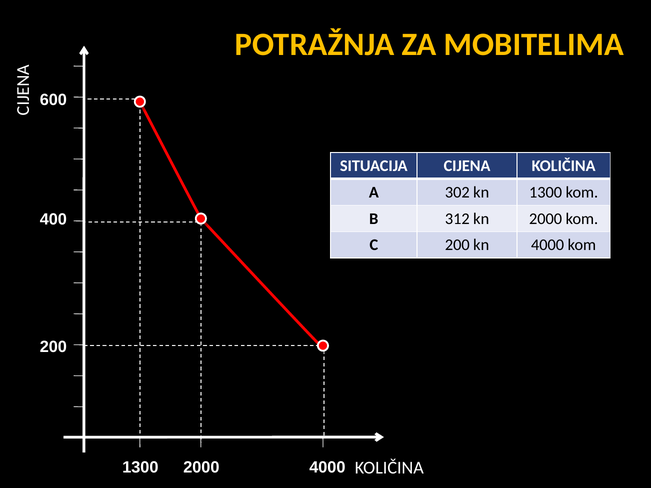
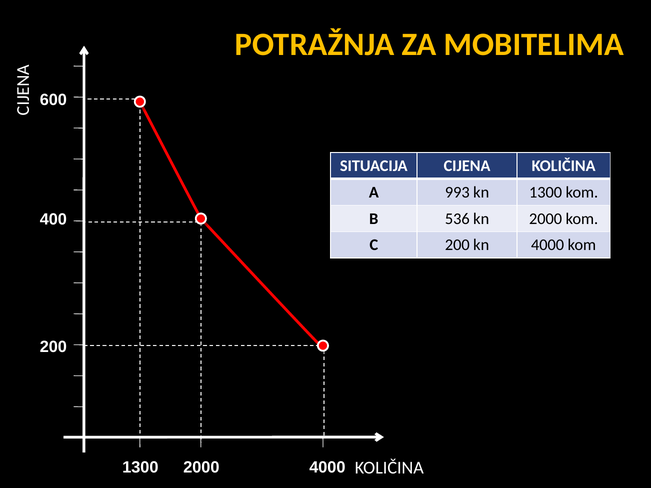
302: 302 -> 993 (457, 192)
312: 312 -> 536 (457, 219)
